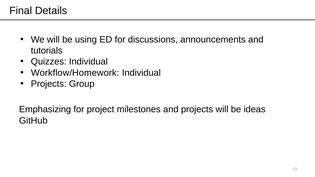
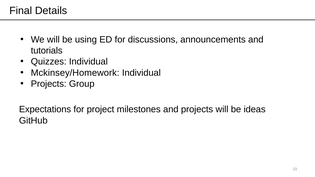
Workflow/Homework: Workflow/Homework -> Mckinsey/Homework (75, 73)
Emphasizing: Emphasizing -> Expectations (45, 110)
